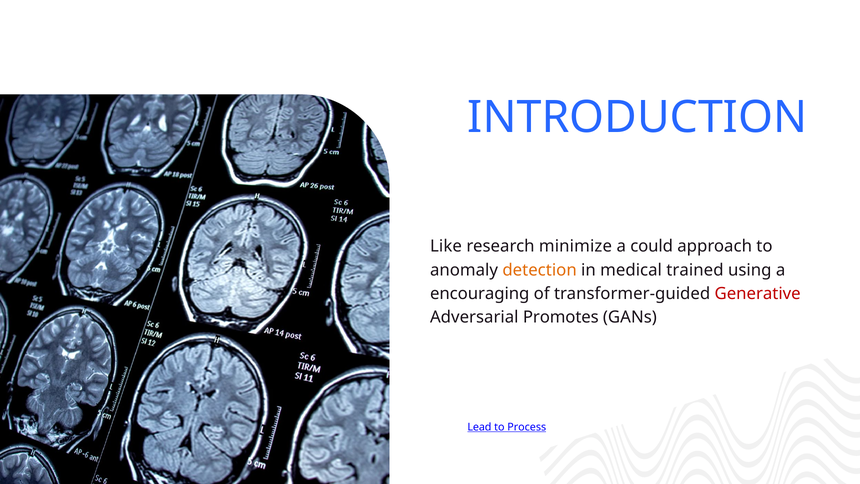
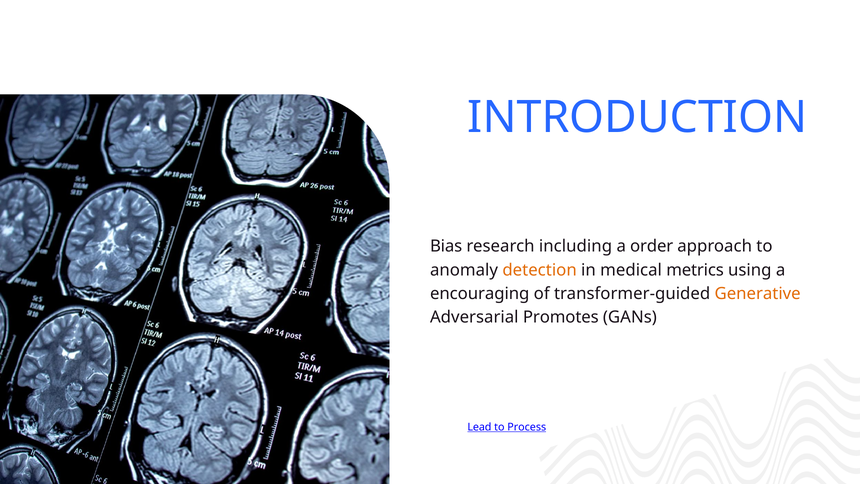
Like: Like -> Bias (446, 246)
minimize: minimize -> including (576, 246)
could: could -> order (652, 246)
trained: trained -> metrics (695, 270)
Generative colour: red -> orange (758, 293)
